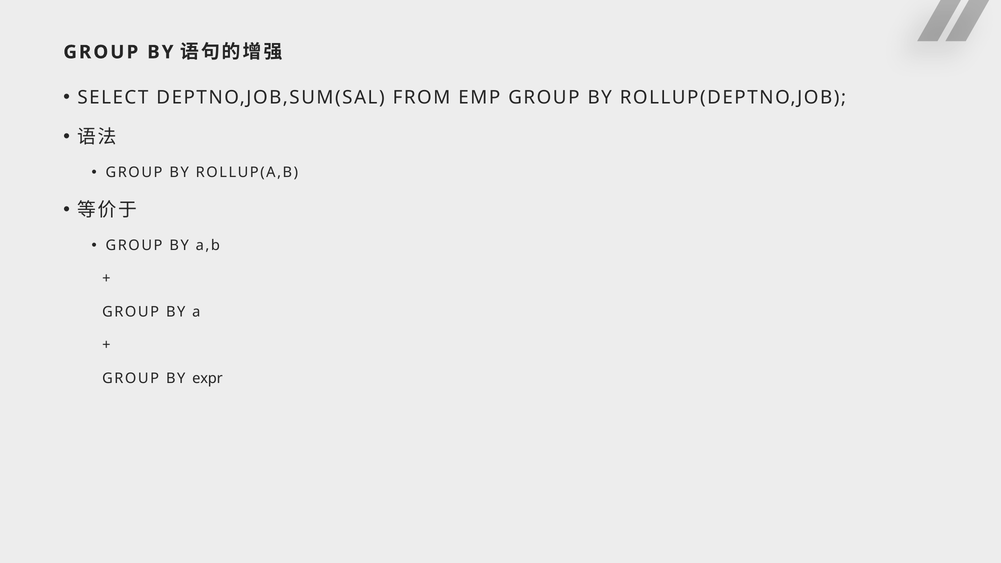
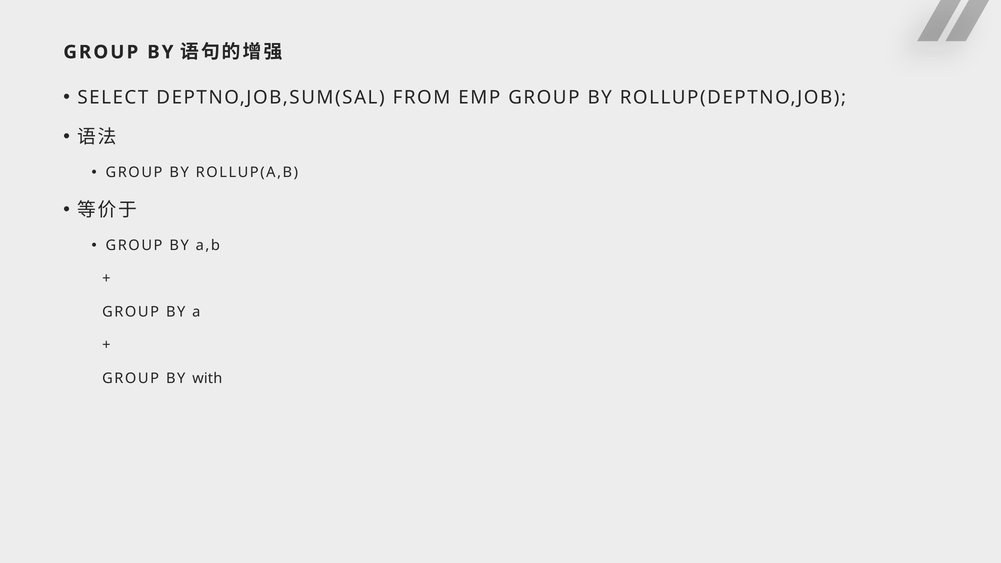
expr: expr -> with (207, 378)
